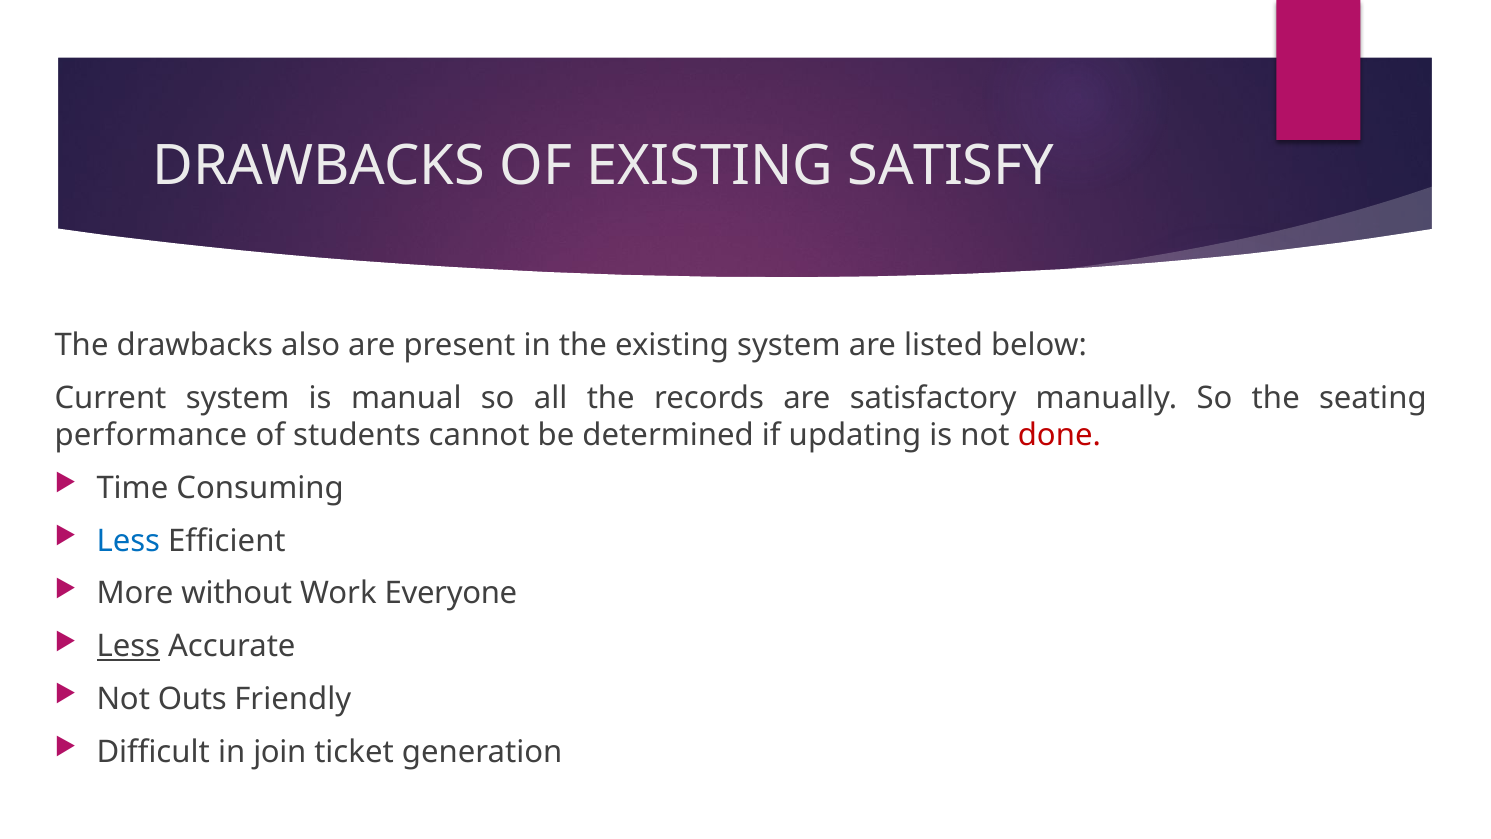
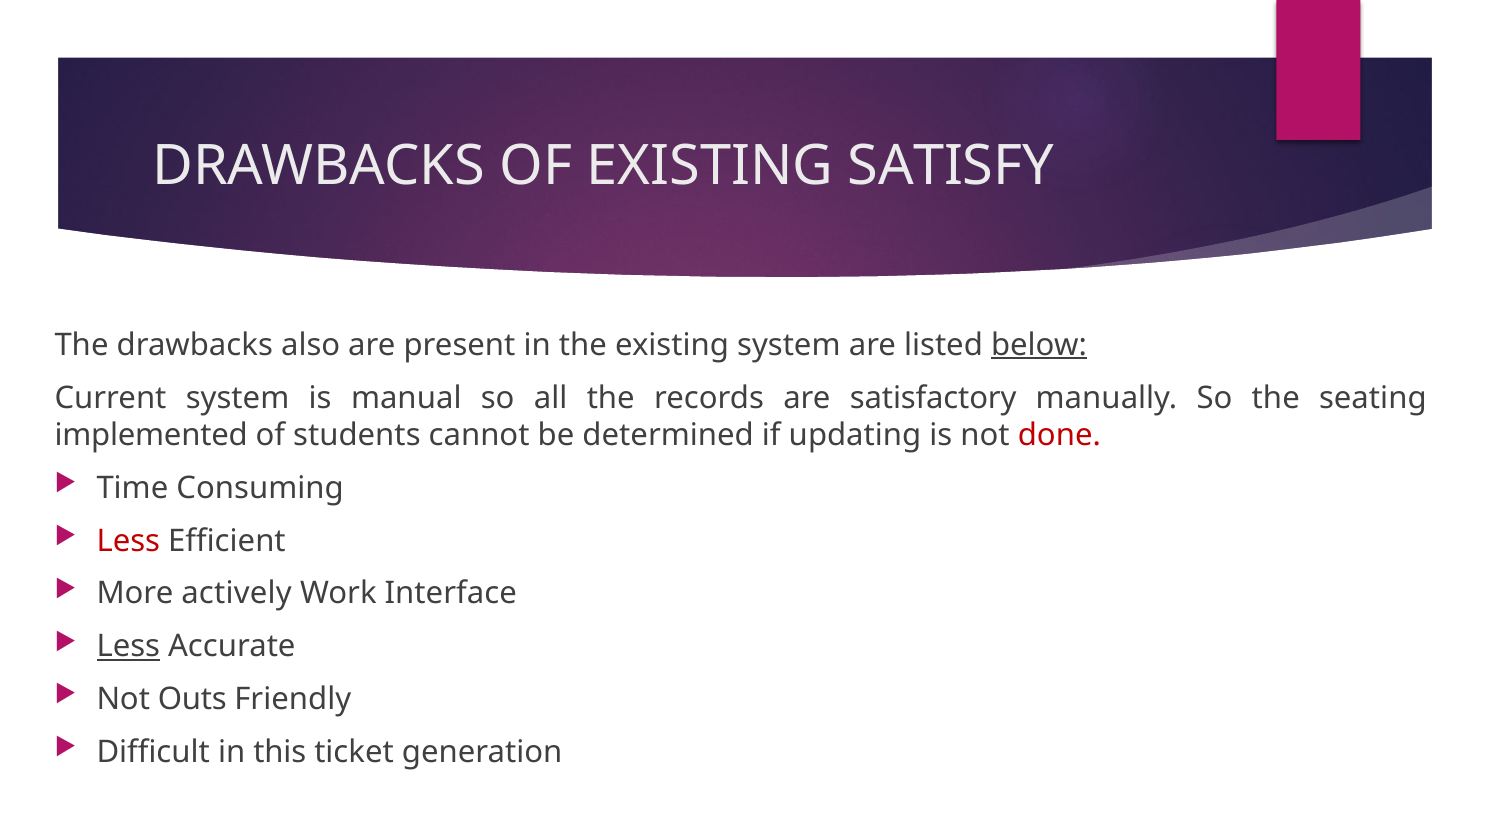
below underline: none -> present (1039, 345)
performance: performance -> implemented (151, 435)
Less colour: blue -> red (128, 541)
without: without -> actively (236, 593)
Everyone: Everyone -> Interface (451, 593)
join: join -> this (280, 752)
